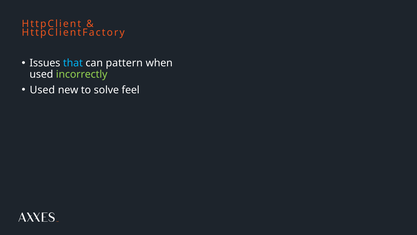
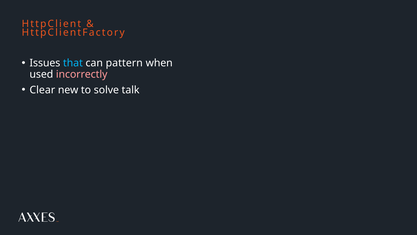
incorrectly colour: light green -> pink (82, 74)
Used: Used -> Clear (42, 90)
feel: feel -> talk (131, 90)
